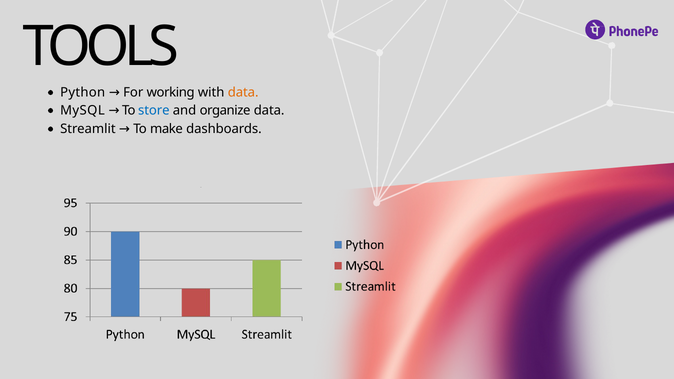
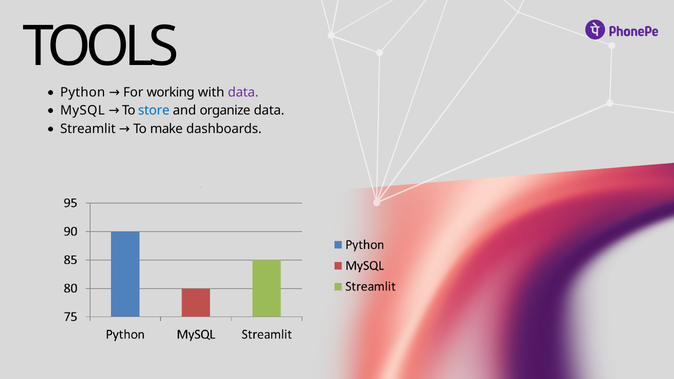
data colour: orange -> purple (243, 92)
